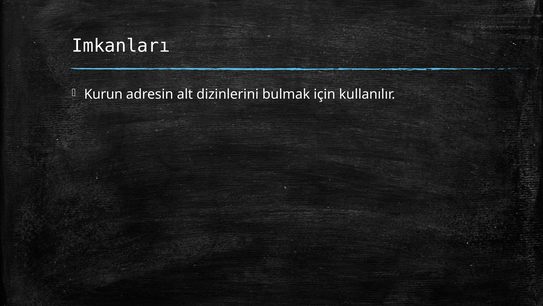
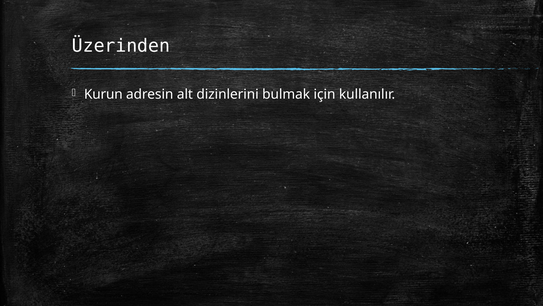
Imkanları: Imkanları -> Üzerinden (121, 46)
